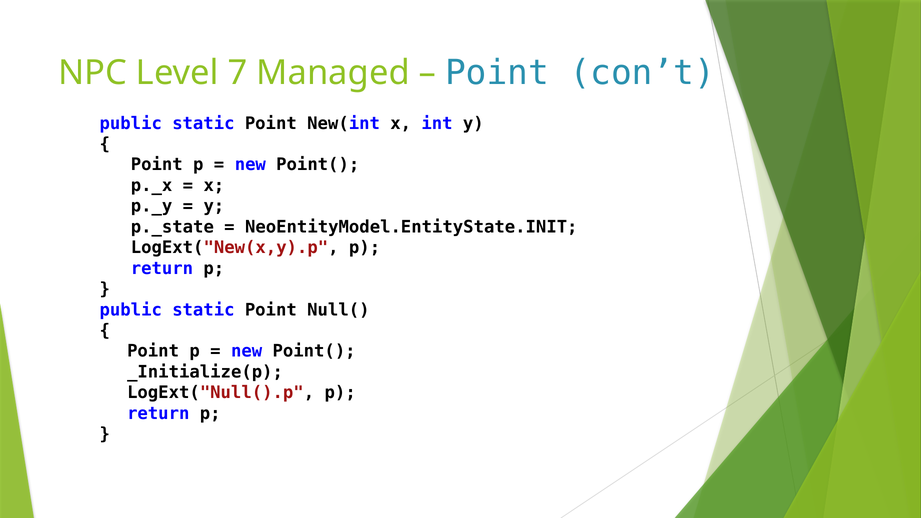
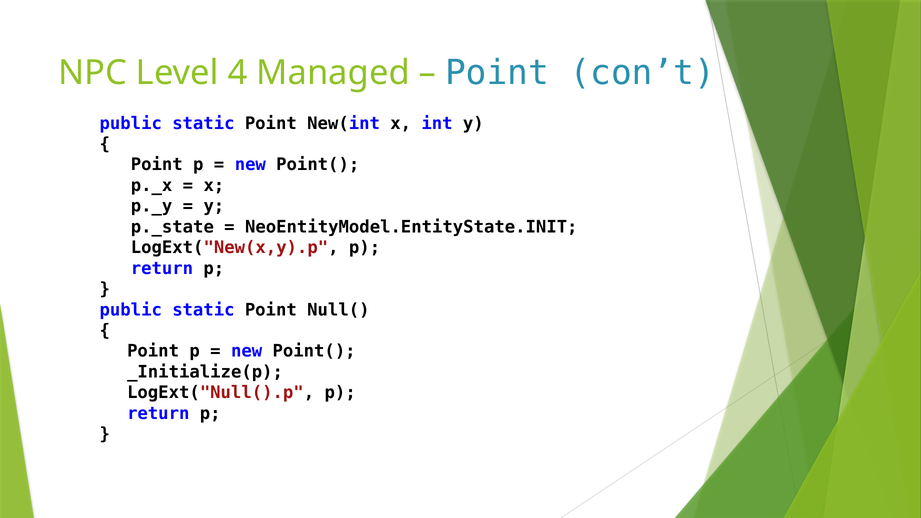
7: 7 -> 4 (238, 73)
